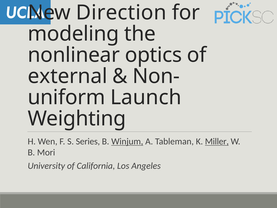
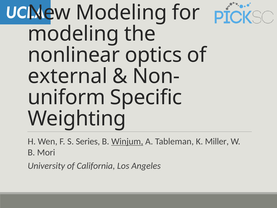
New Direction: Direction -> Modeling (121, 13)
Launch: Launch -> Specific (146, 97)
Miller underline: present -> none (217, 141)
